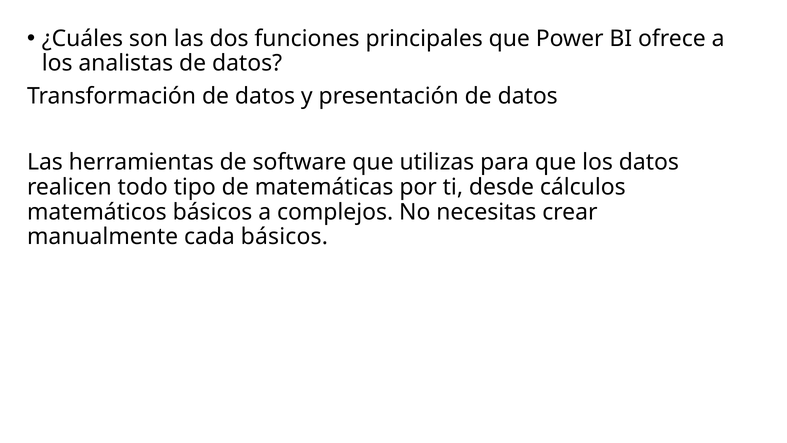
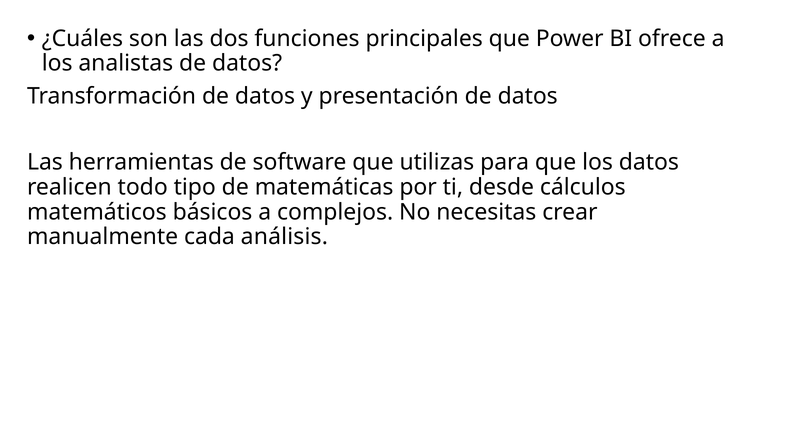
cada básicos: básicos -> análisis (284, 237)
